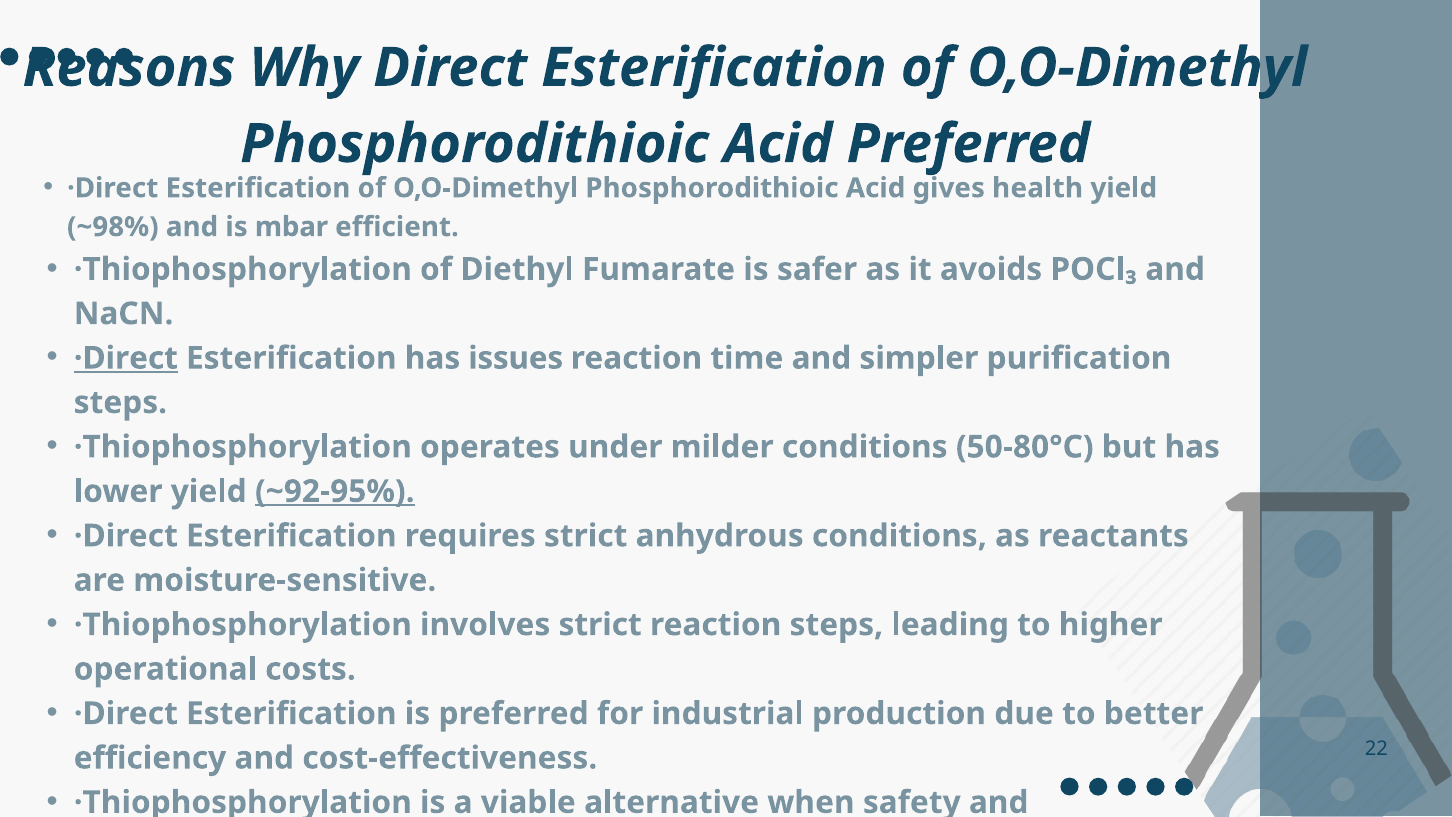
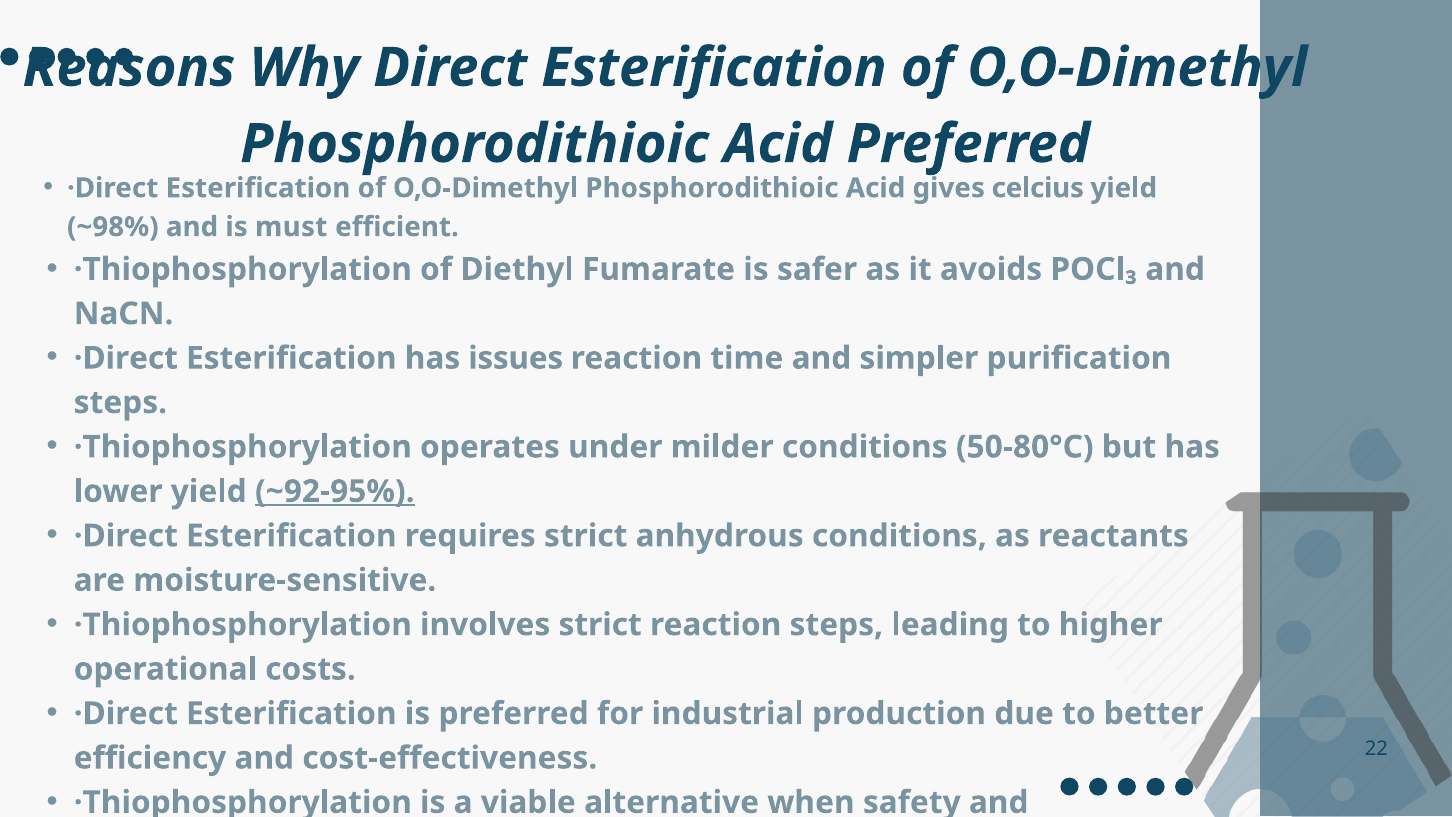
health: health -> celcius (1038, 188)
mbar: mbar -> must (291, 227)
·Direct underline: present -> none (126, 358)
